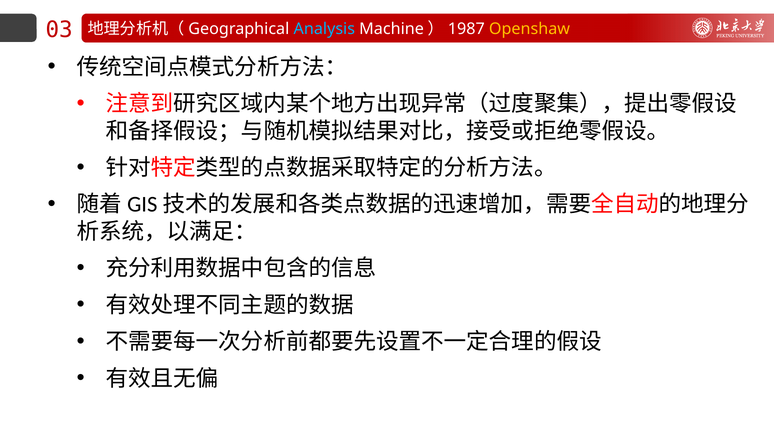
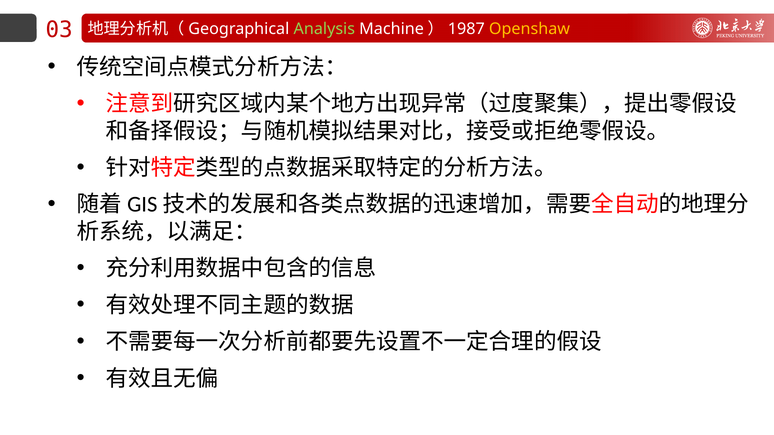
Analysis colour: light blue -> light green (324, 29)
